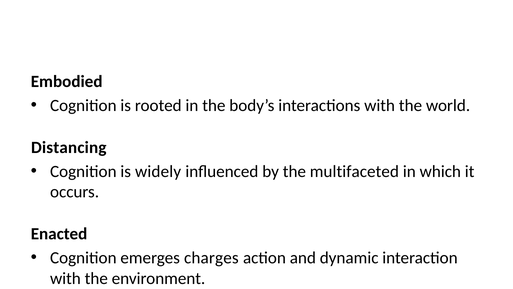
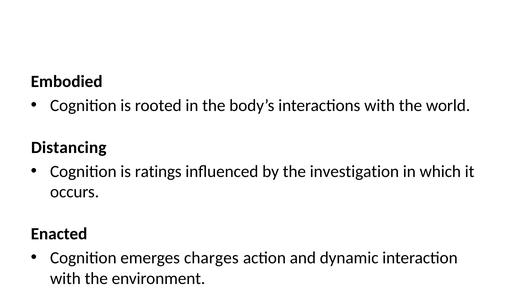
widely: widely -> ratings (158, 171)
multifaceted: multifaceted -> investigation (354, 171)
